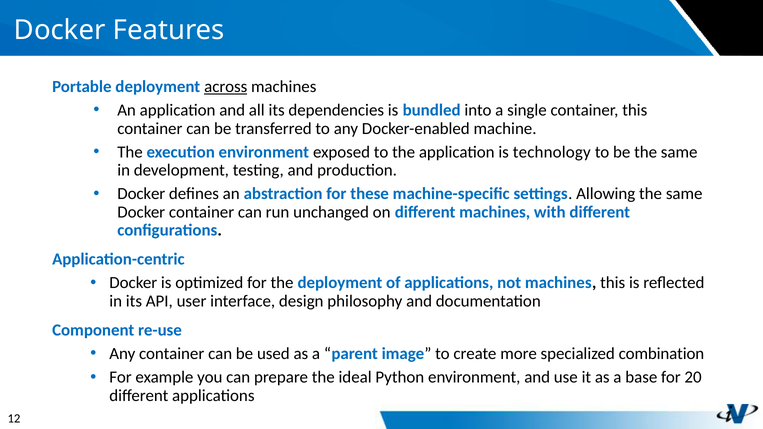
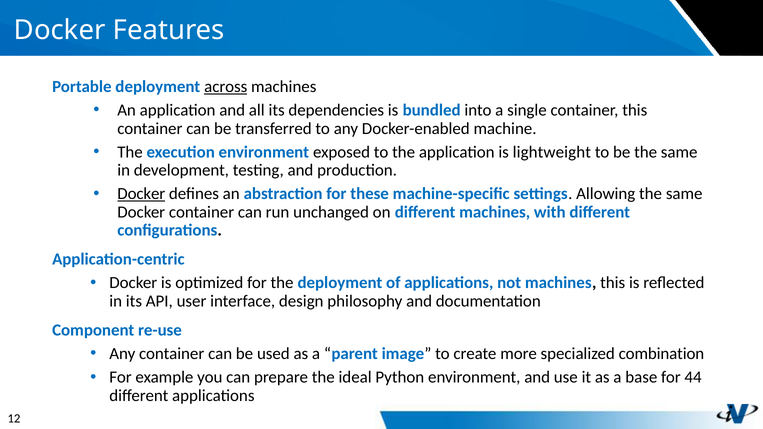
technology: technology -> lightweight (552, 152)
Docker underline: none -> present (141, 194)
20: 20 -> 44 (693, 377)
